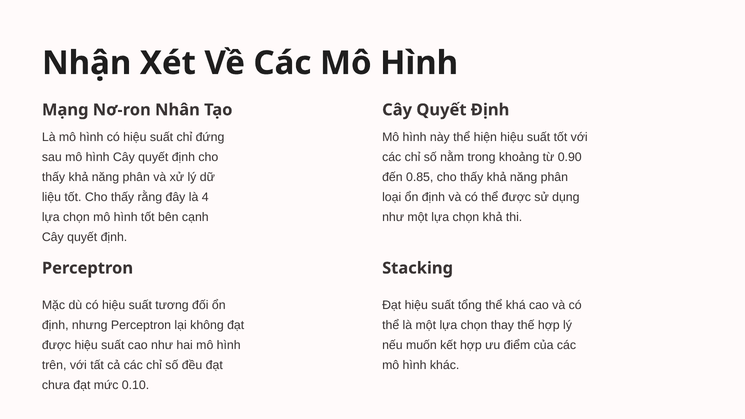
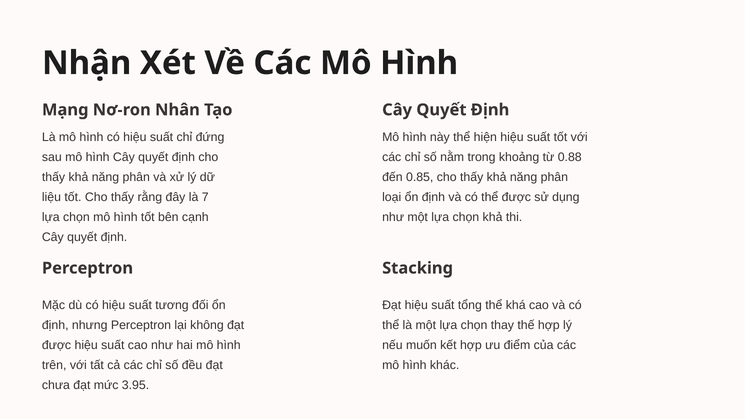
0.90: 0.90 -> 0.88 (570, 157)
4: 4 -> 7 (205, 197)
0.10: 0.10 -> 3.95 (136, 385)
